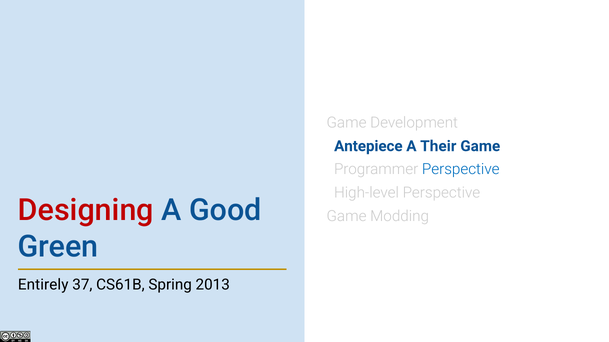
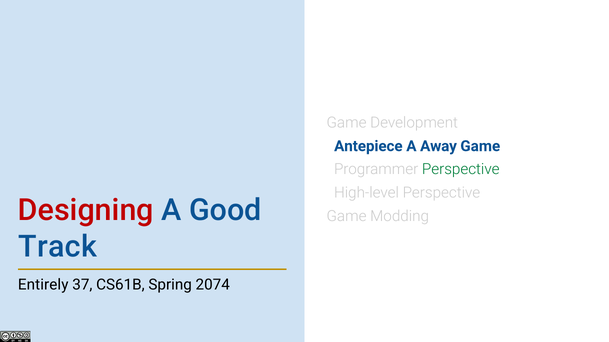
Their: Their -> Away (438, 146)
Perspective colour: blue -> green (461, 170)
Green: Green -> Track (58, 247)
2013: 2013 -> 2074 (213, 285)
